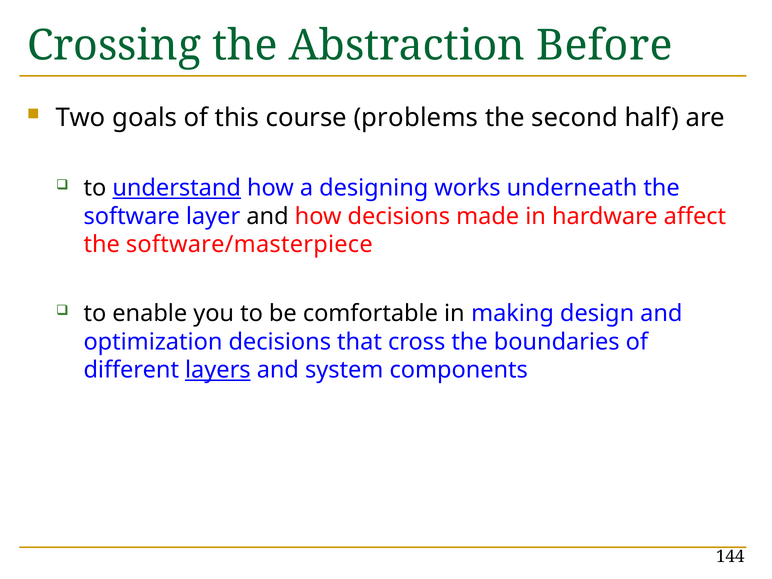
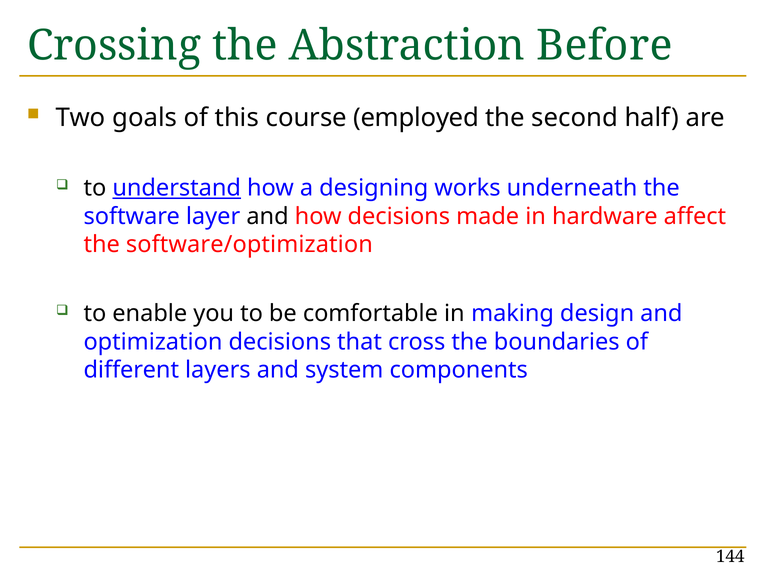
problems: problems -> employed (416, 118)
software/masterpiece: software/masterpiece -> software/optimization (249, 245)
layers underline: present -> none (218, 370)
